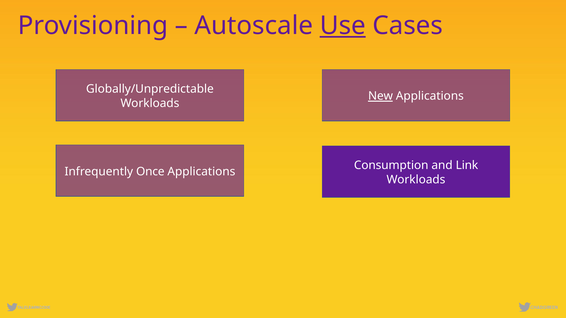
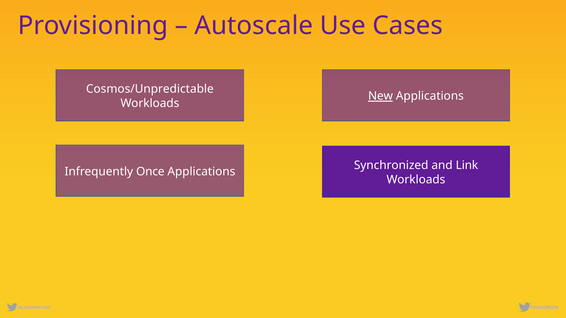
Use underline: present -> none (343, 26)
Globally/Unpredictable: Globally/Unpredictable -> Cosmos/Unpredictable (150, 89)
Consumption: Consumption -> Synchronized (391, 166)
